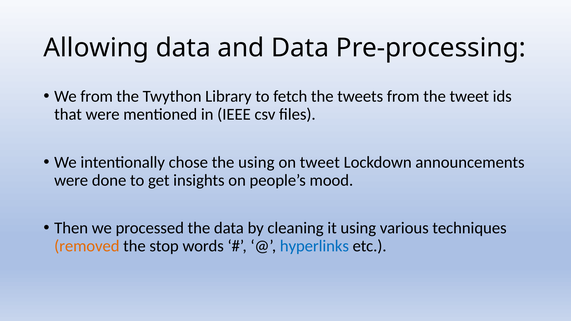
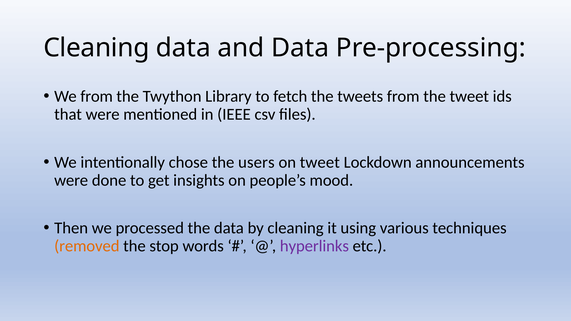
Allowing: Allowing -> Cleaning (96, 48)
the using: using -> users (256, 162)
hyperlinks colour: blue -> purple (314, 246)
